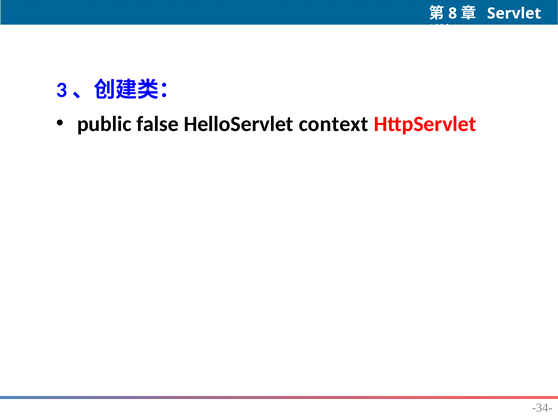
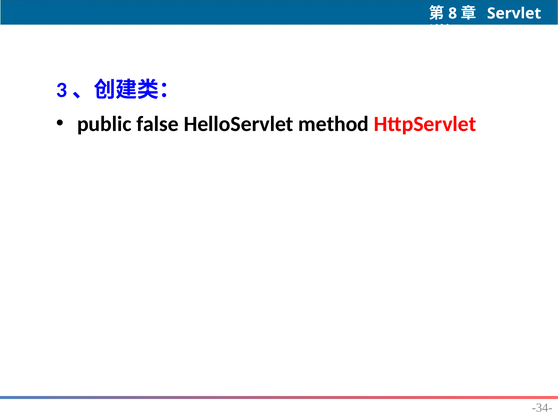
context: context -> method (334, 124)
